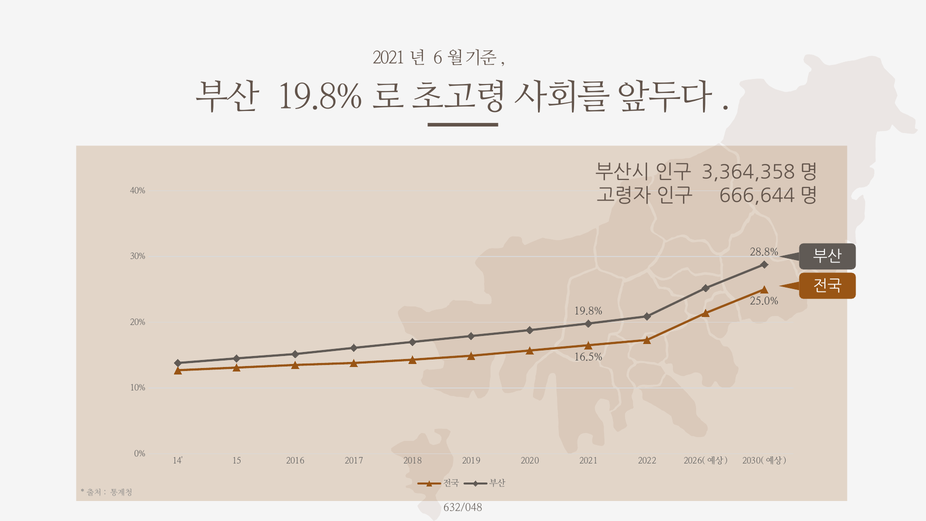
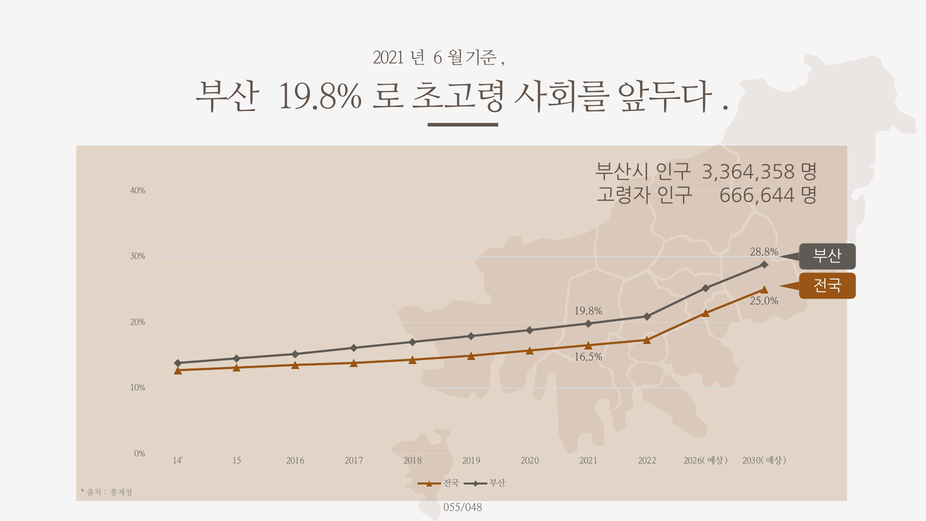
632/048: 632/048 -> 055/048 (463, 508)
